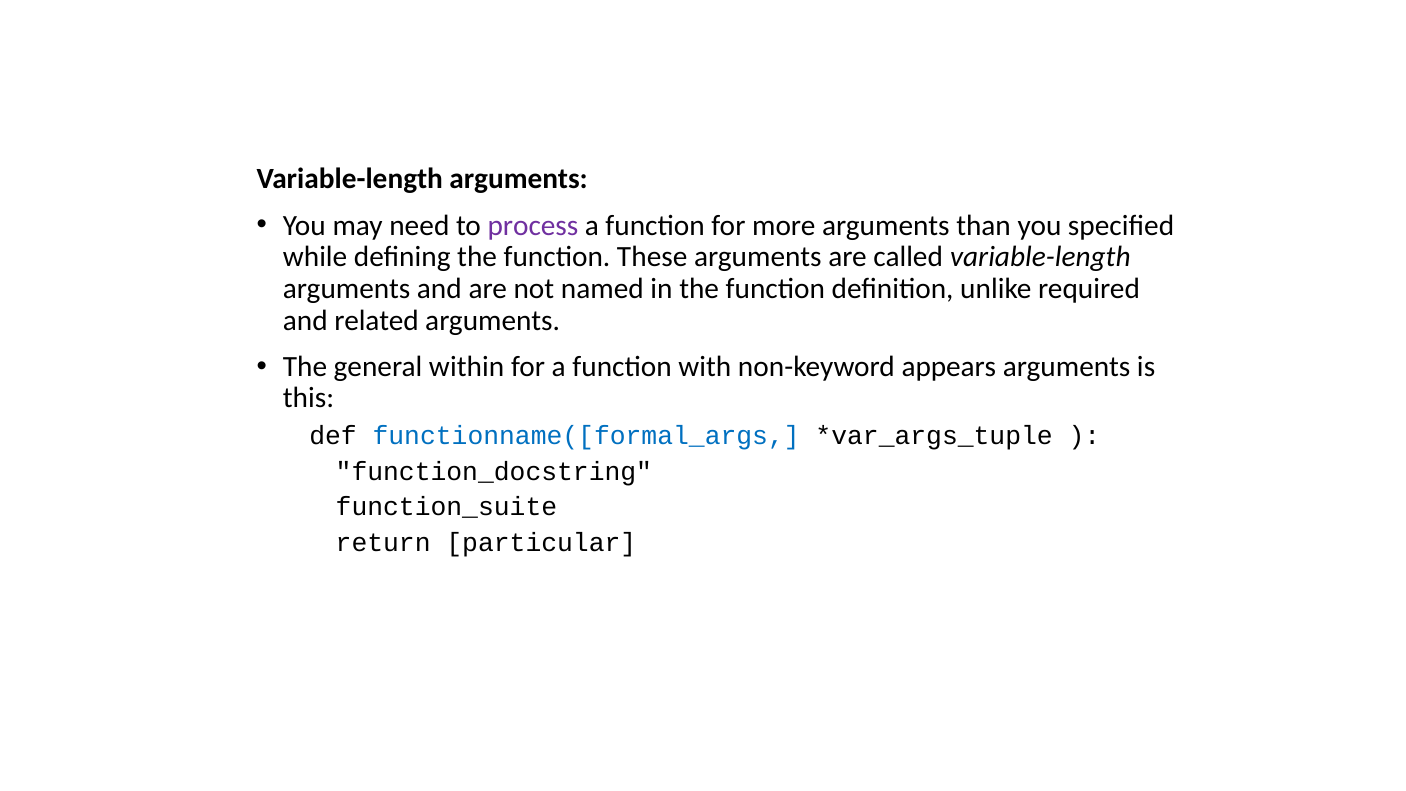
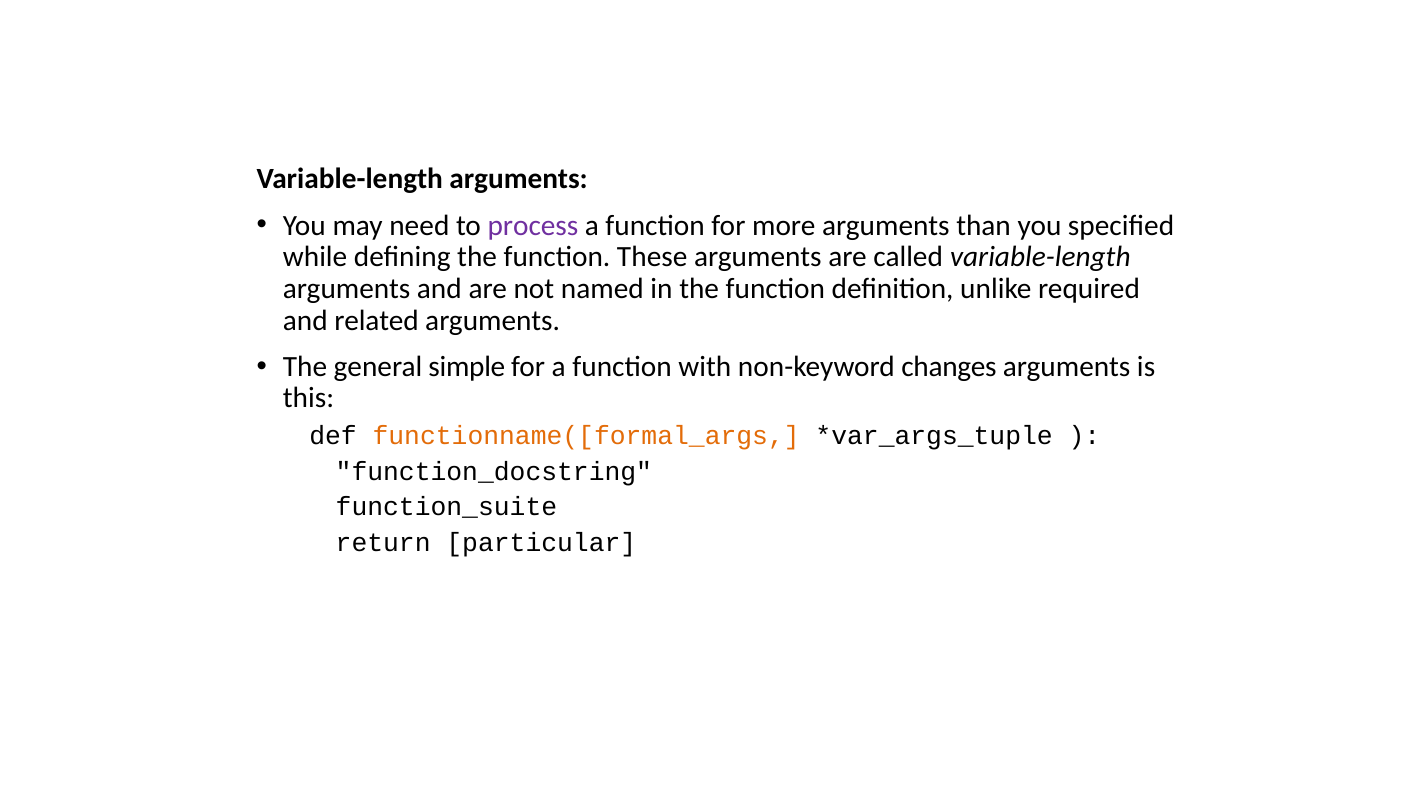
within: within -> simple (467, 367)
appears: appears -> changes (949, 367)
functionname([formal_args colour: blue -> orange (586, 436)
